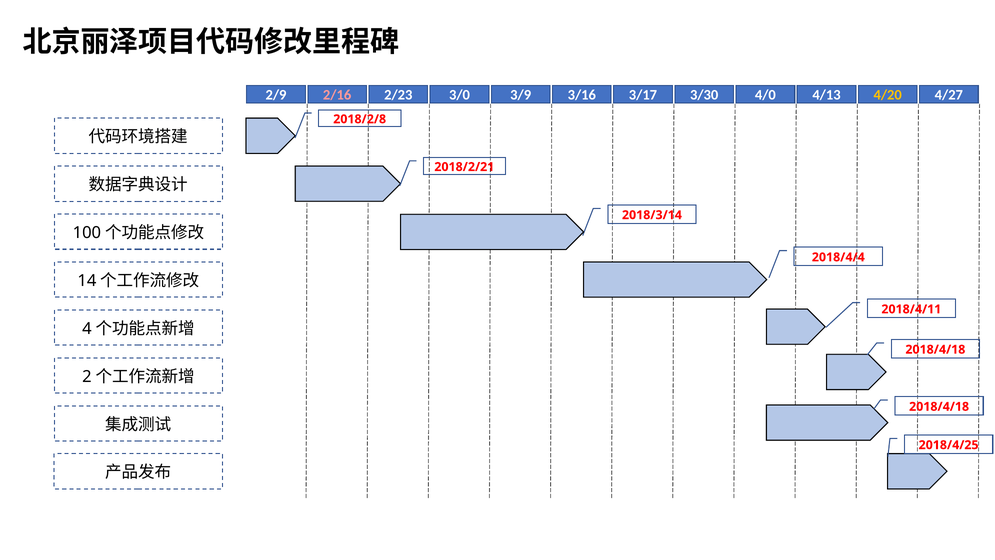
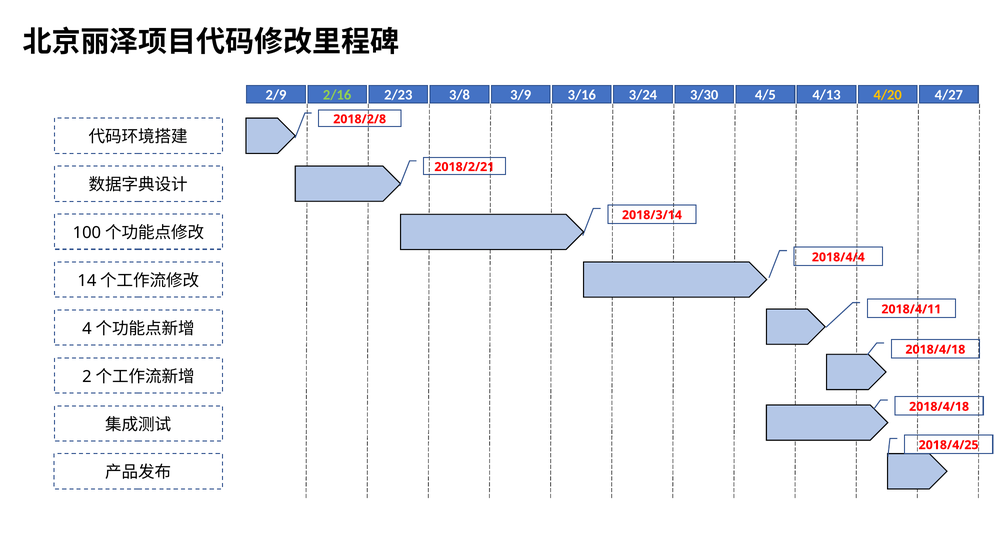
2/16 colour: pink -> light green (337, 95)
3/0: 3/0 -> 3/8 (460, 95)
3/17: 3/17 -> 3/24 (643, 95)
4/0: 4/0 -> 4/5 (765, 95)
